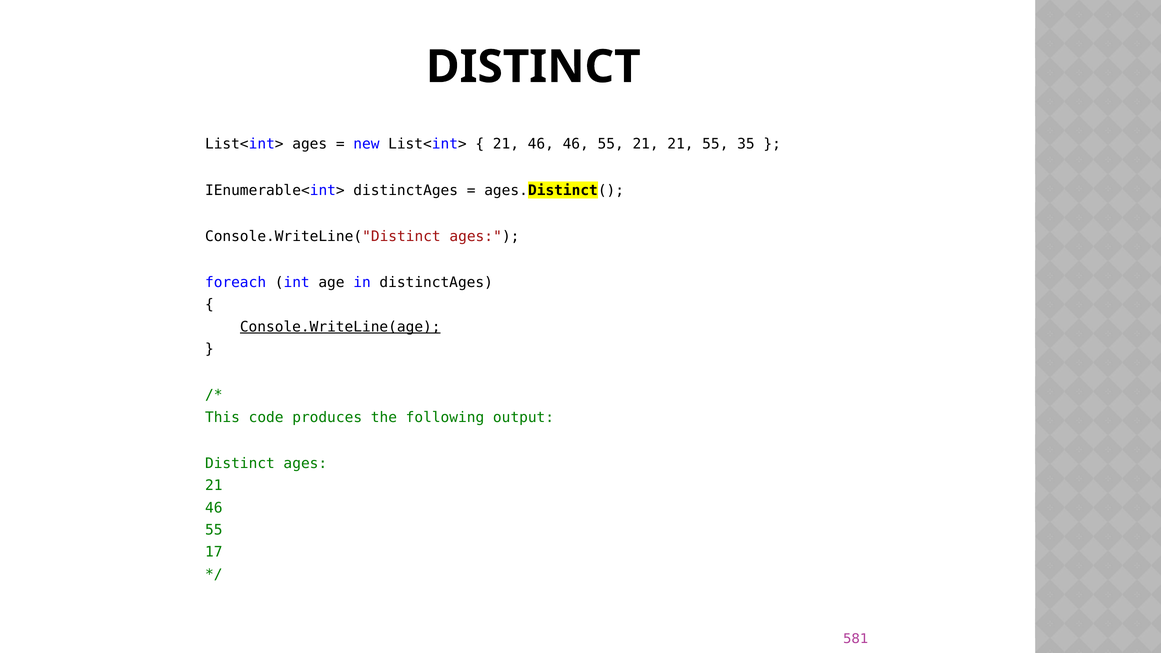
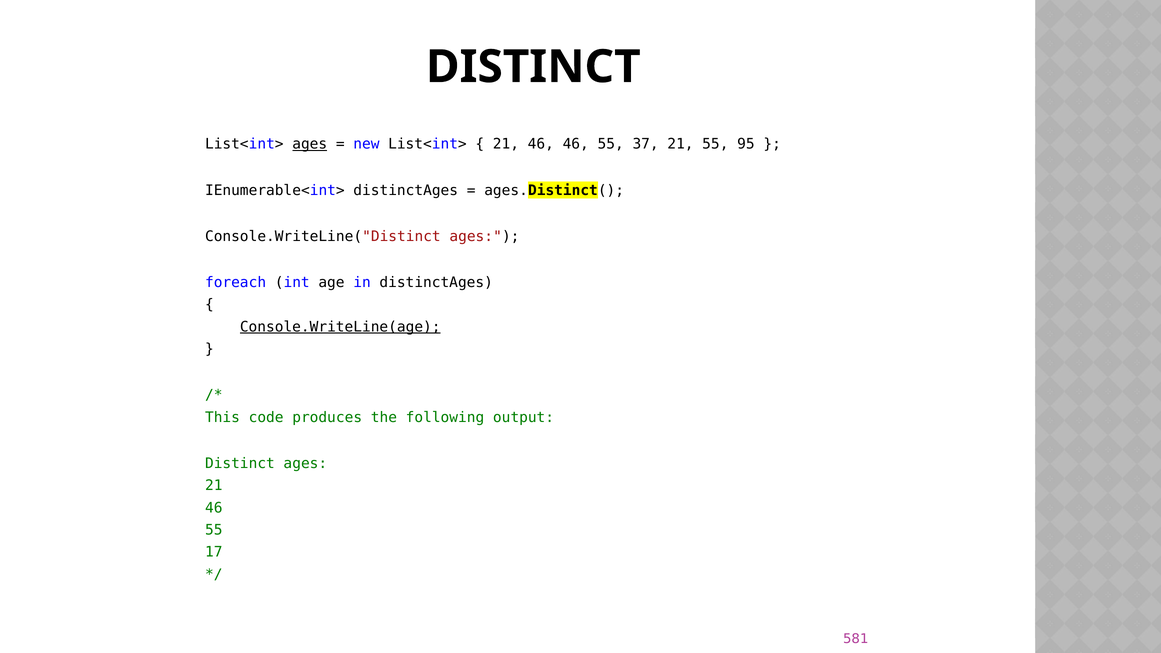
ages underline: none -> present (310, 144)
55 21: 21 -> 37 (646, 144)
35: 35 -> 95 (746, 144)
